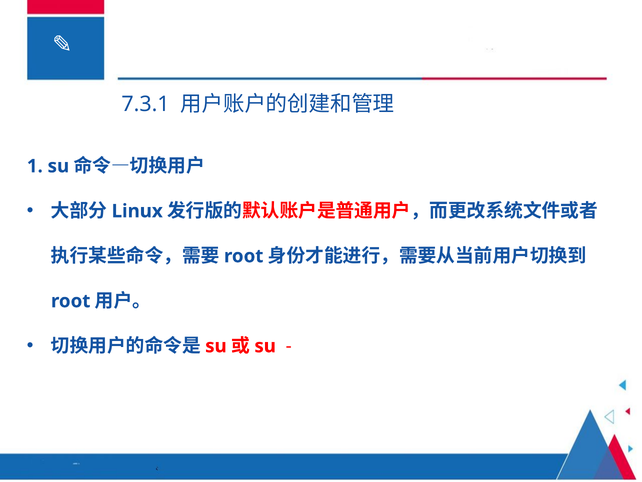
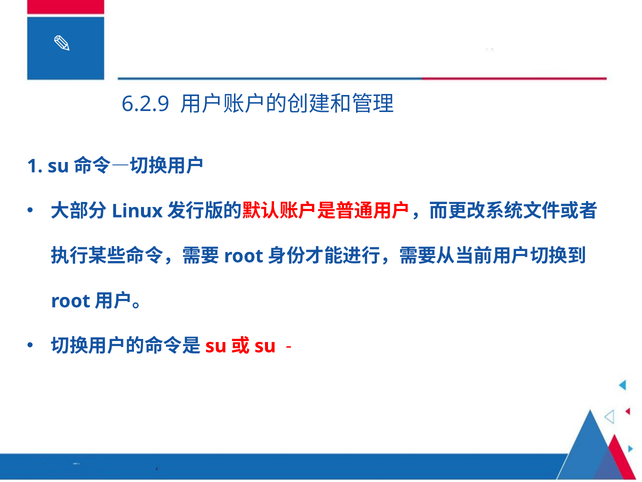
7.3.1: 7.3.1 -> 6.2.9 (146, 104)
